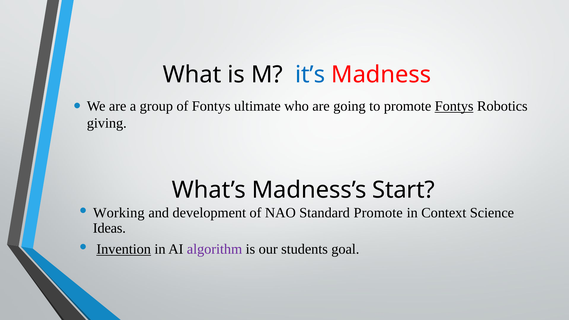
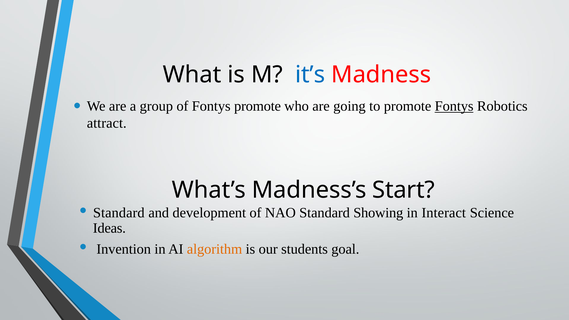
Fontys ultimate: ultimate -> promote (258, 106)
giving: giving -> attract (107, 123)
Working: Working -> Standard (119, 213)
Standard Promote: Promote -> Showing (378, 213)
Context: Context -> Interact (444, 213)
Invention underline: present -> none (124, 249)
algorithm colour: purple -> orange (215, 249)
